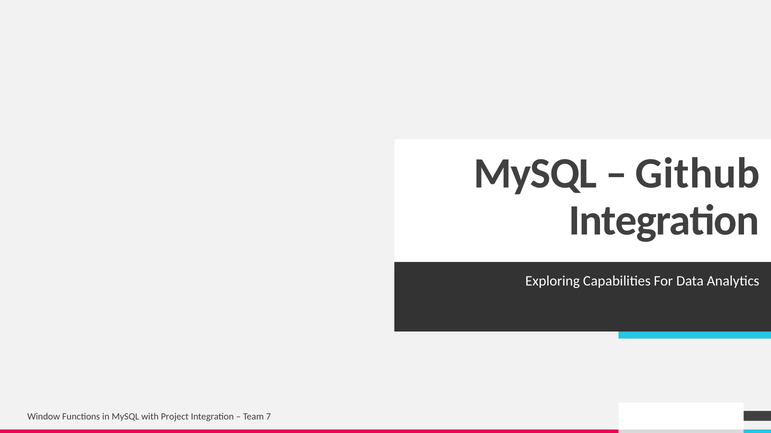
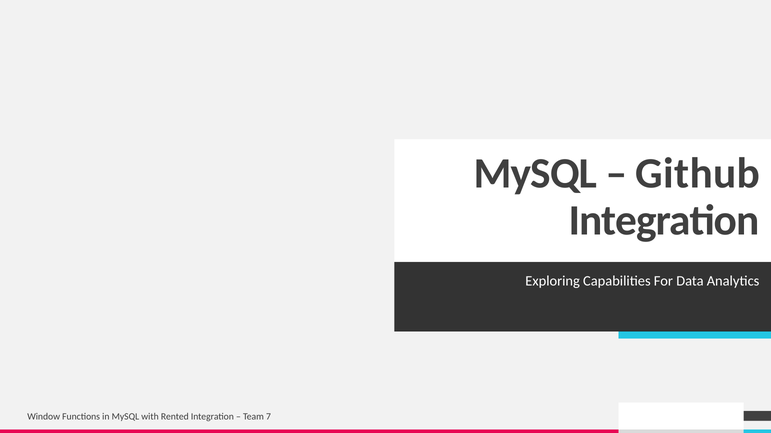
Project: Project -> Rented (175, 417)
